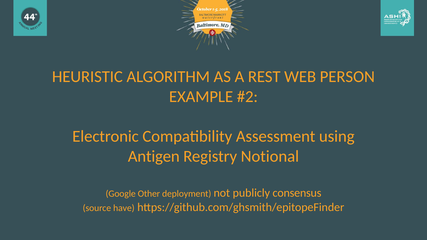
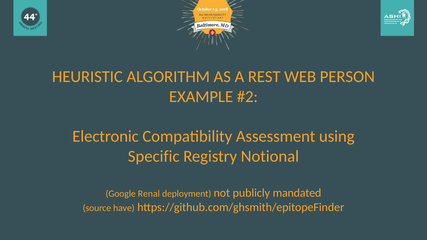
Antigen: Antigen -> Specific (154, 156)
Other: Other -> Renal (149, 194)
consensus: consensus -> mandated (297, 193)
